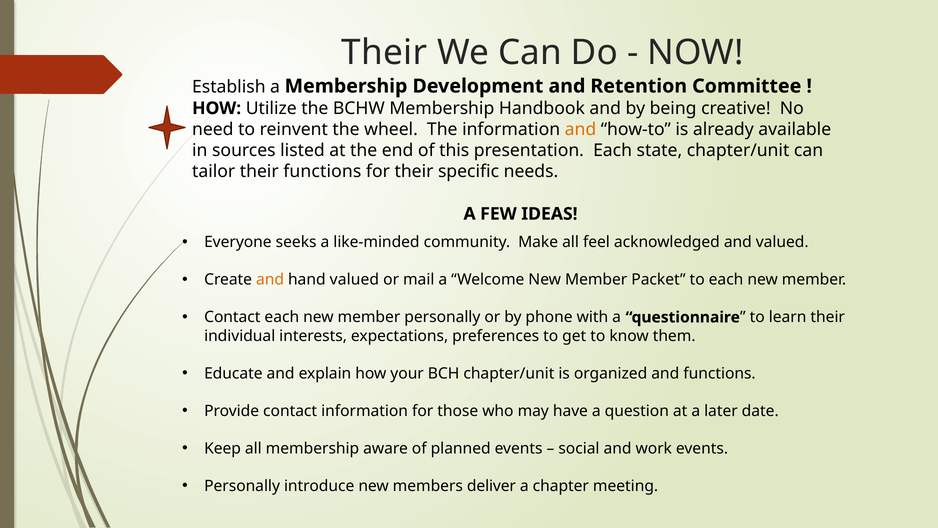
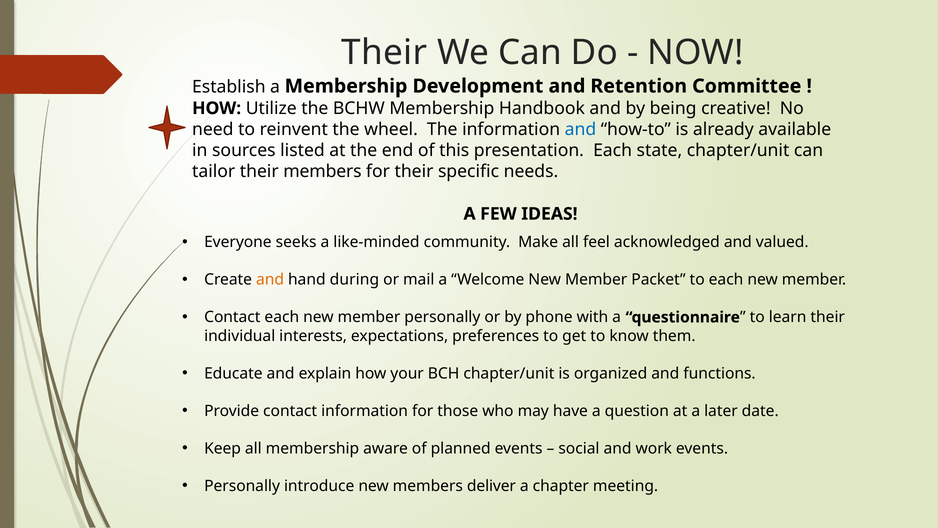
and colour: orange -> blue (580, 129)
their functions: functions -> members (322, 172)
hand valued: valued -> during (354, 280)
